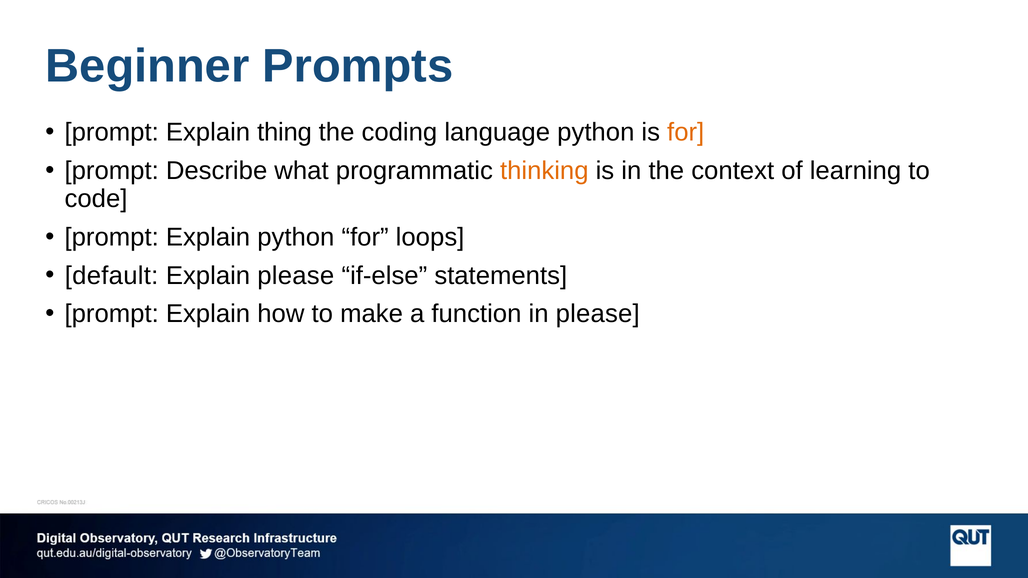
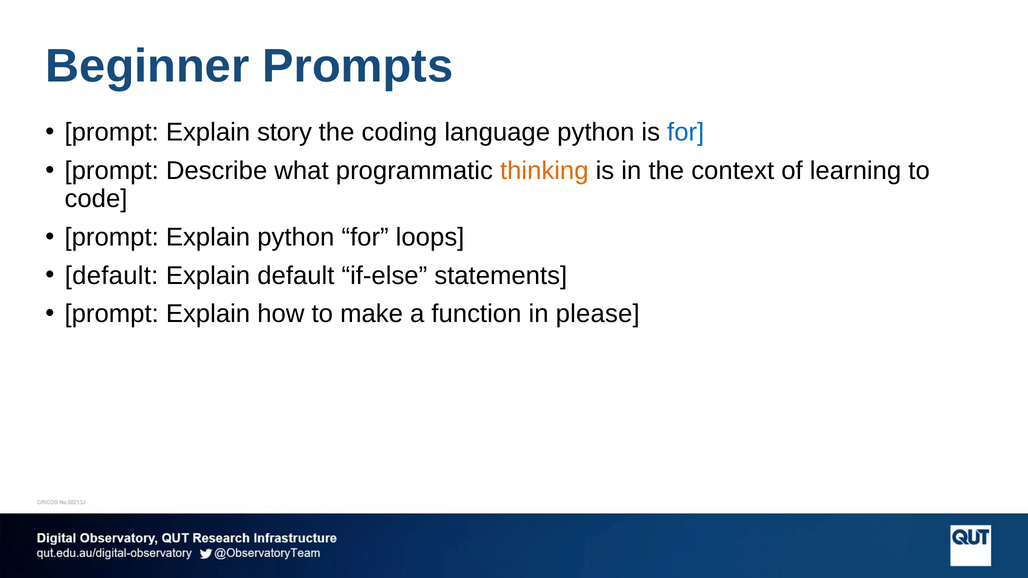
thing: thing -> story (285, 133)
for colour: orange -> blue (686, 133)
Explain please: please -> default (296, 276)
